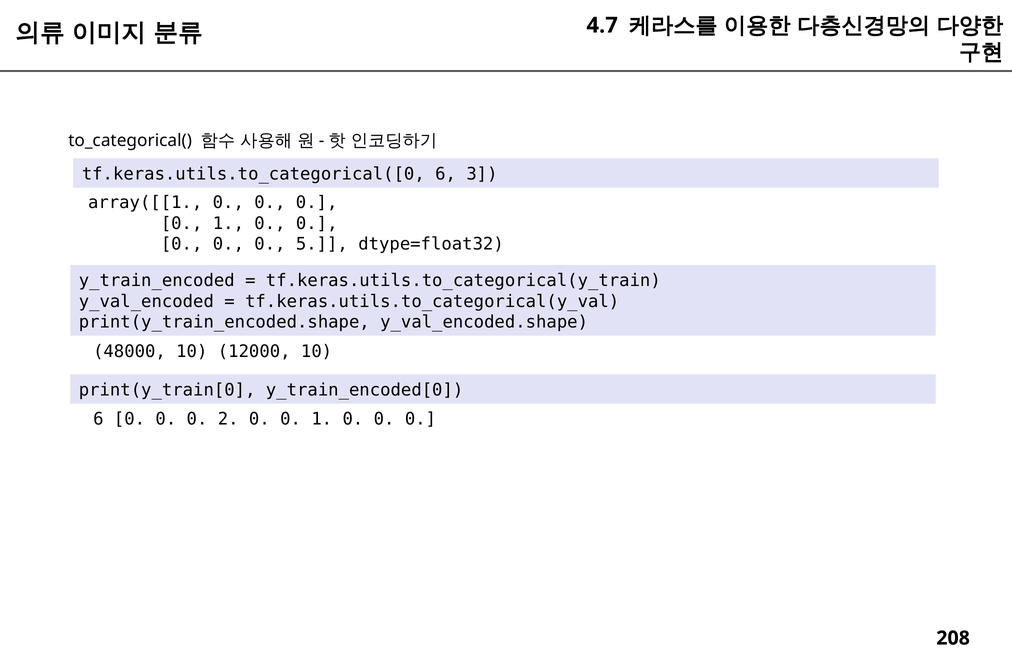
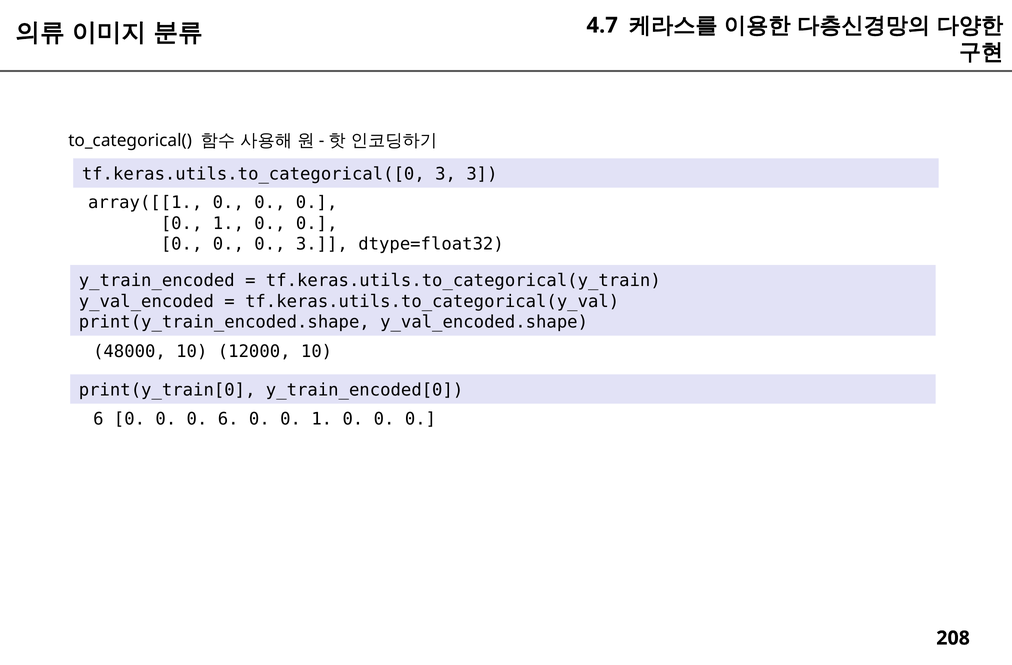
tf.keras.utils.to_categorical([0 6: 6 -> 3 (446, 174)
0 5: 5 -> 3 (322, 244)
0 2: 2 -> 6 (228, 419)
